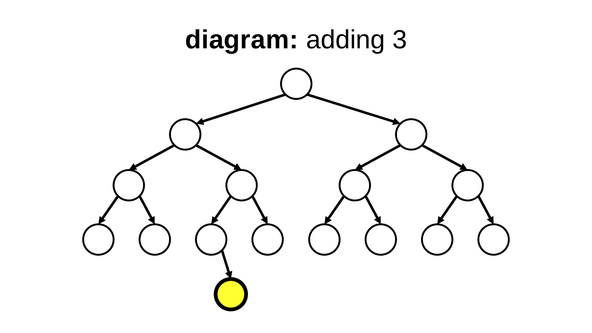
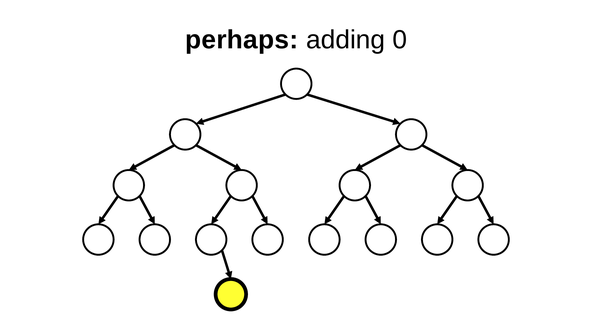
diagram: diagram -> perhaps (242, 40)
adding 3: 3 -> 0 (400, 40)
